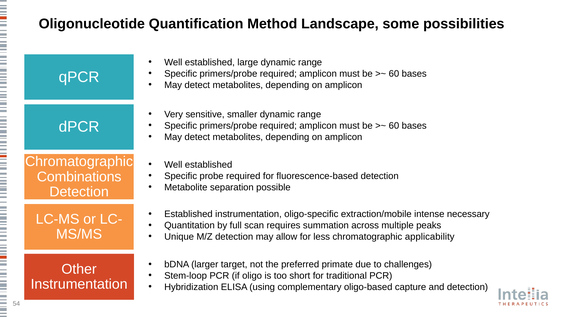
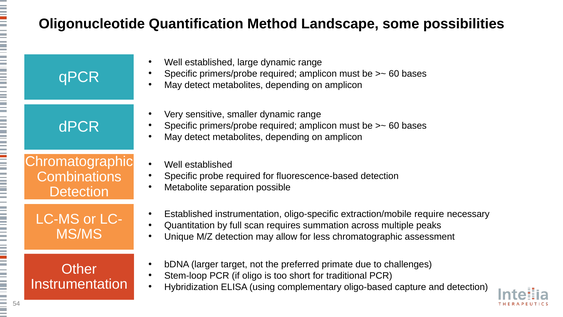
intense: intense -> require (429, 214)
applicability: applicability -> assessment (430, 236)
